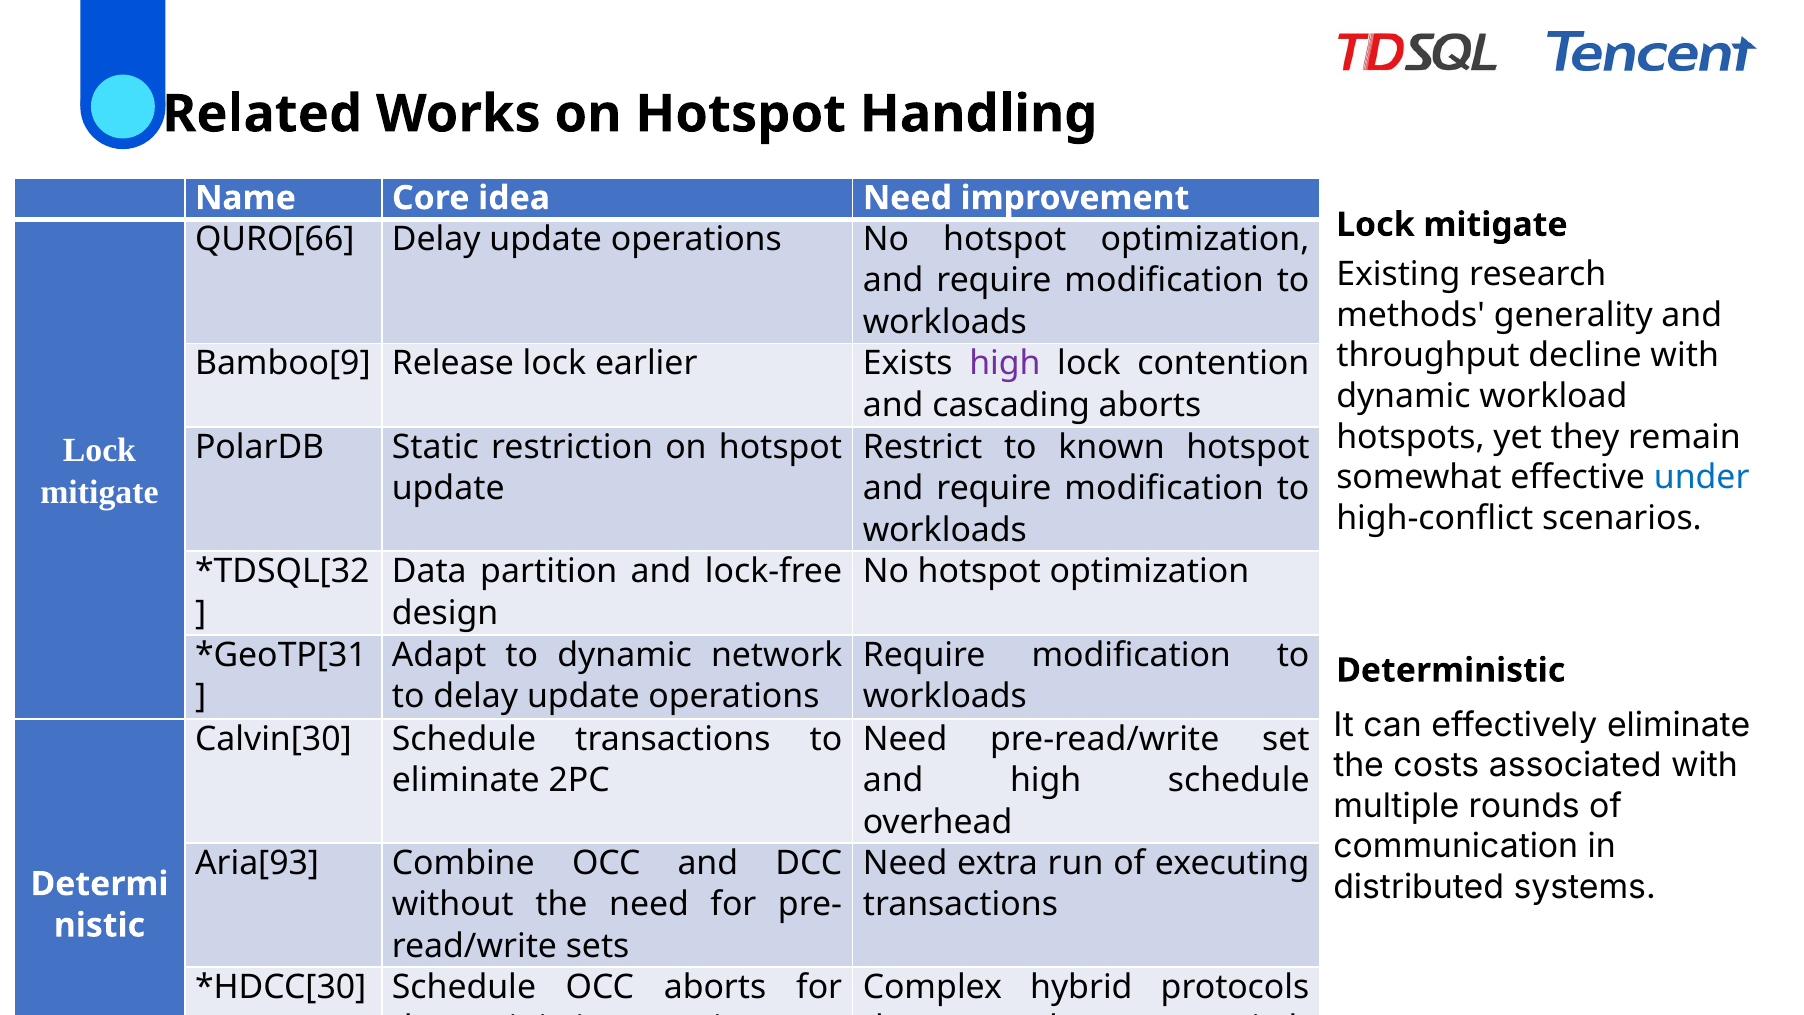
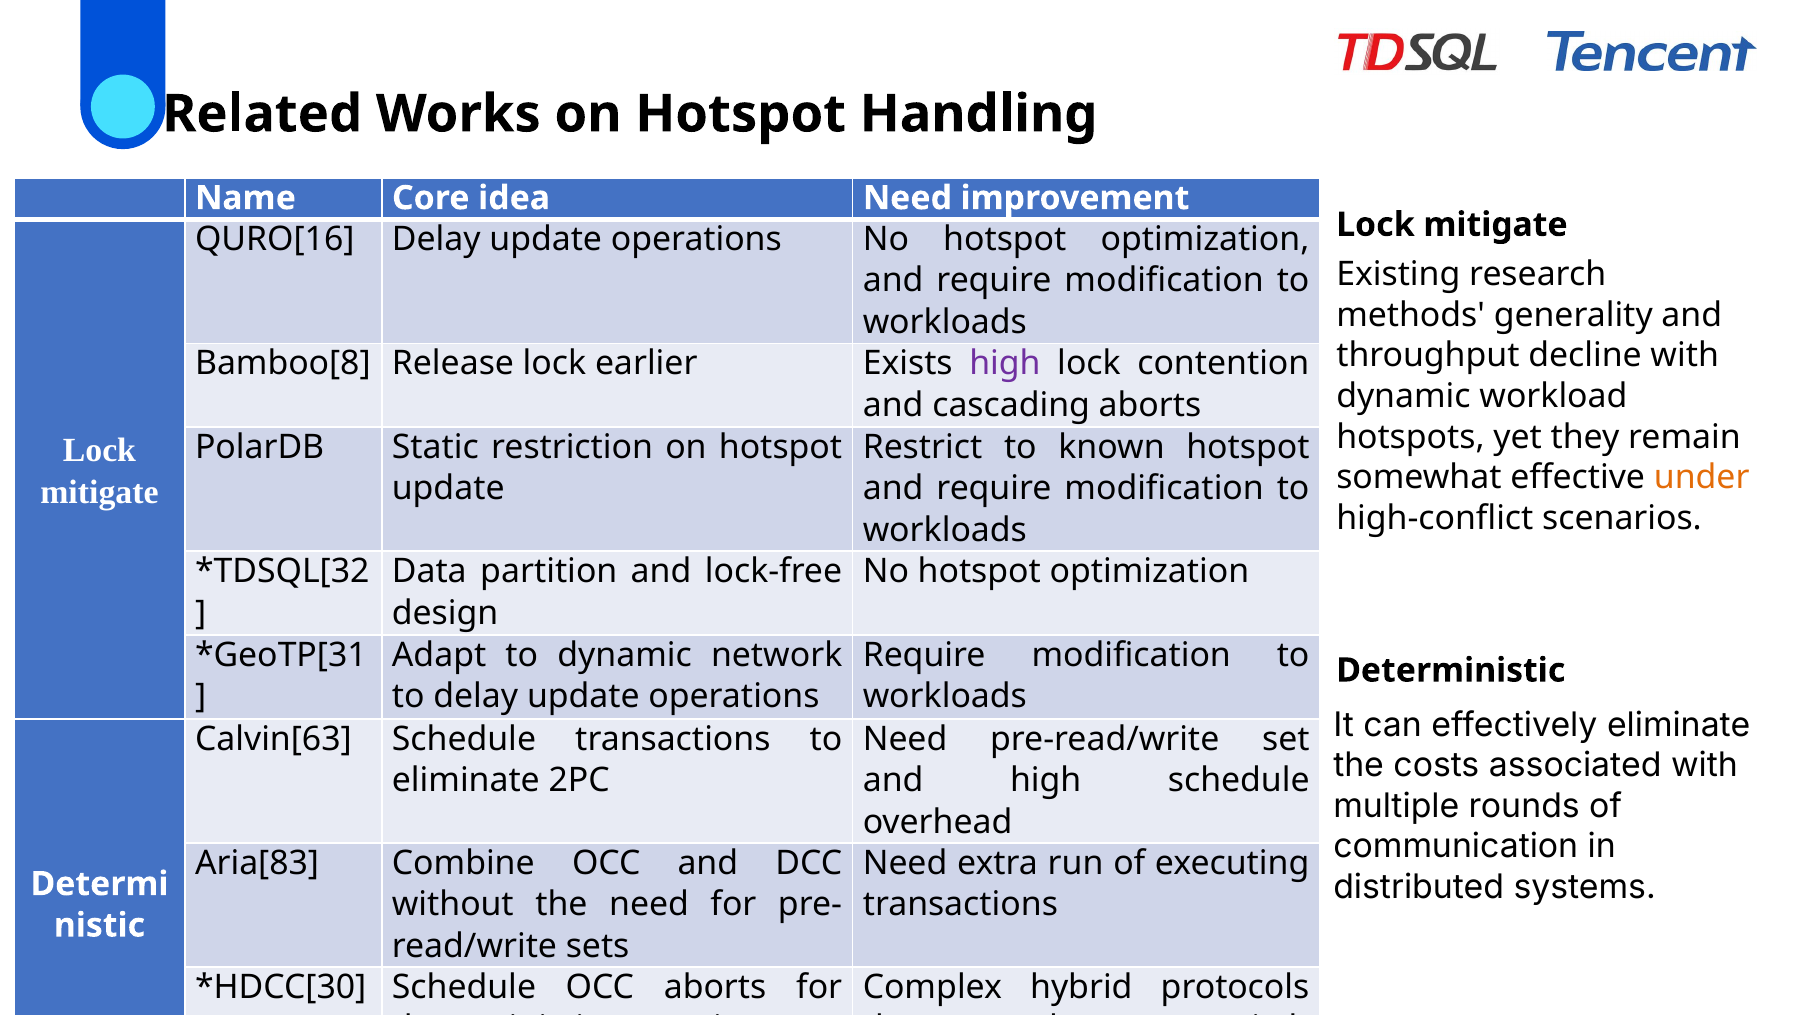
QURO[66: QURO[66 -> QURO[16 (275, 239)
Bamboo[9: Bamboo[9 -> Bamboo[8 (283, 363)
under colour: blue -> orange (1702, 477)
Calvin[30: Calvin[30 -> Calvin[63 (273, 739)
Aria[93: Aria[93 -> Aria[83 (257, 863)
